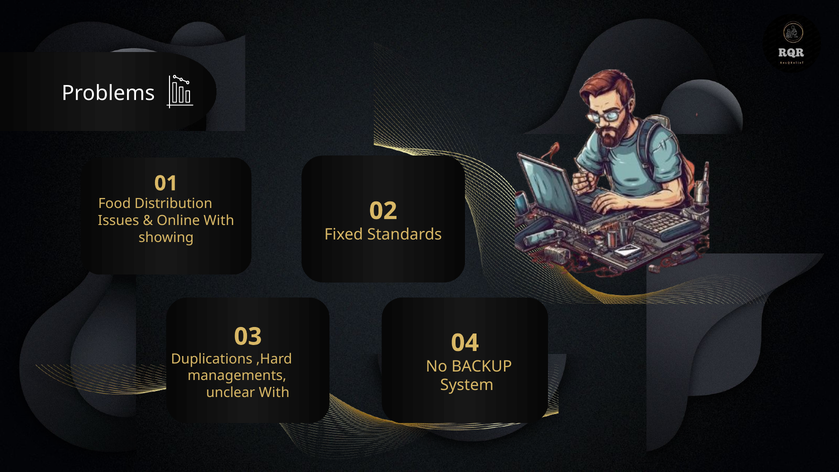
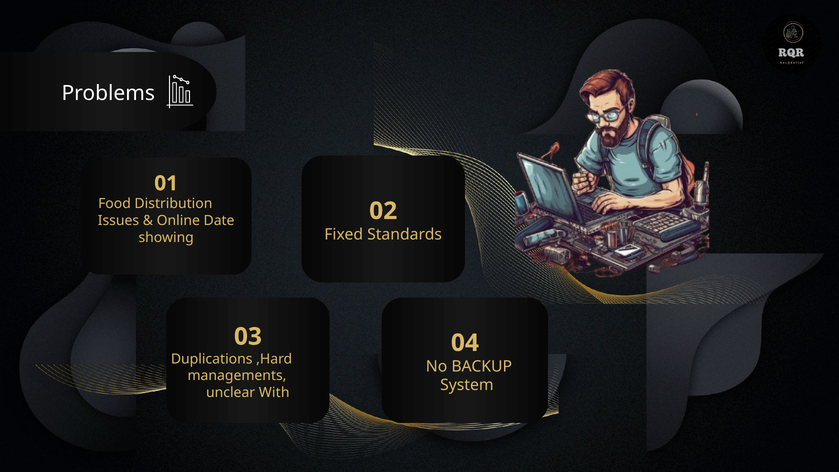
Online With: With -> Date (219, 221)
